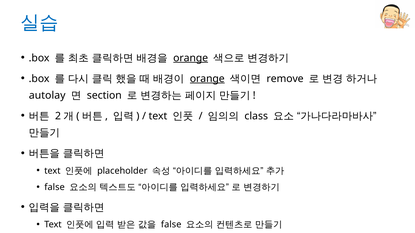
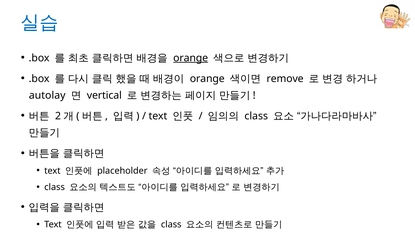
orange underline: present -> none (207, 79)
section: section -> vertical (104, 96)
false: false -> class (55, 188)
false: false -> class (171, 225)
